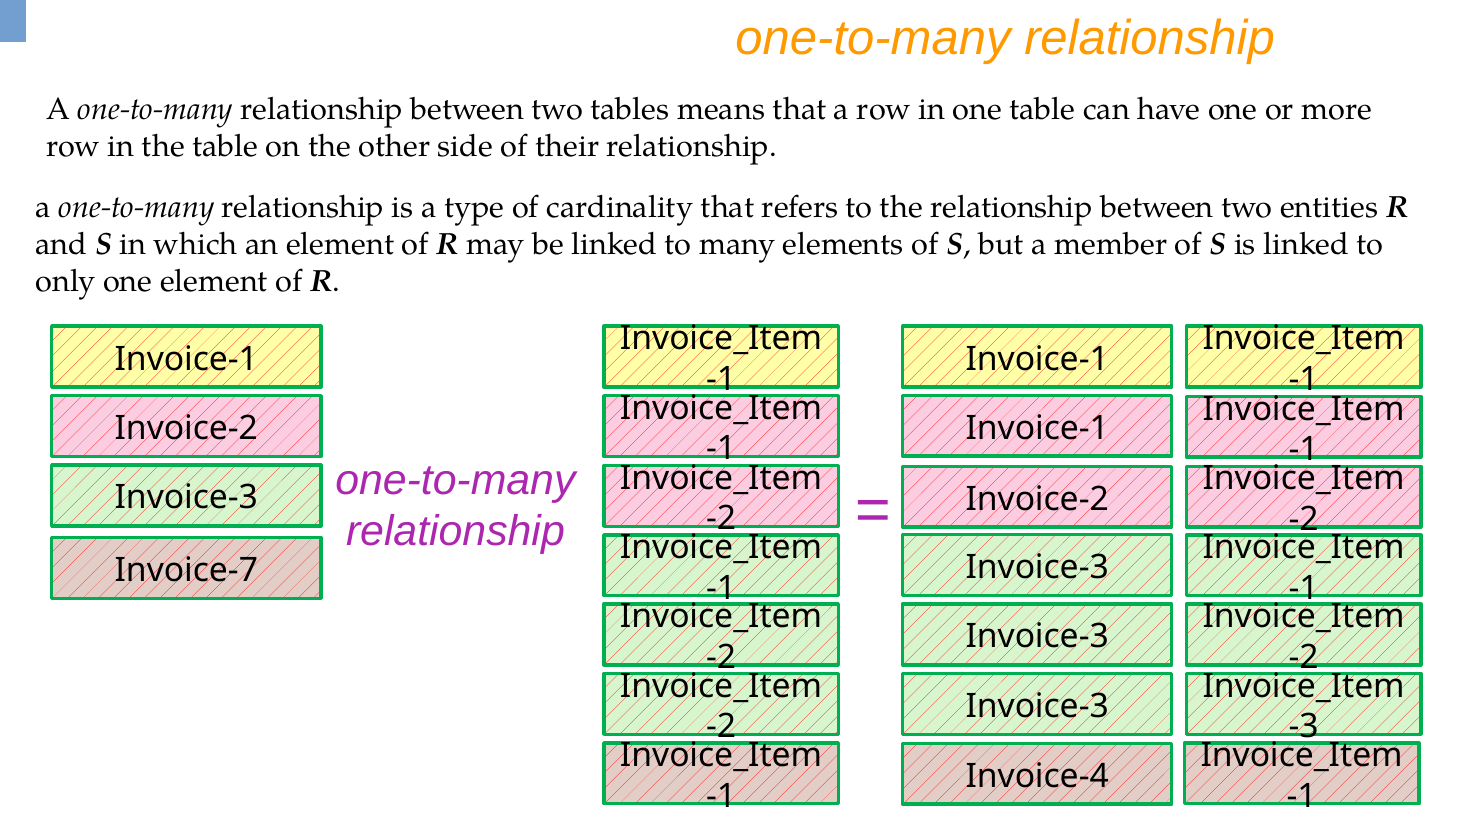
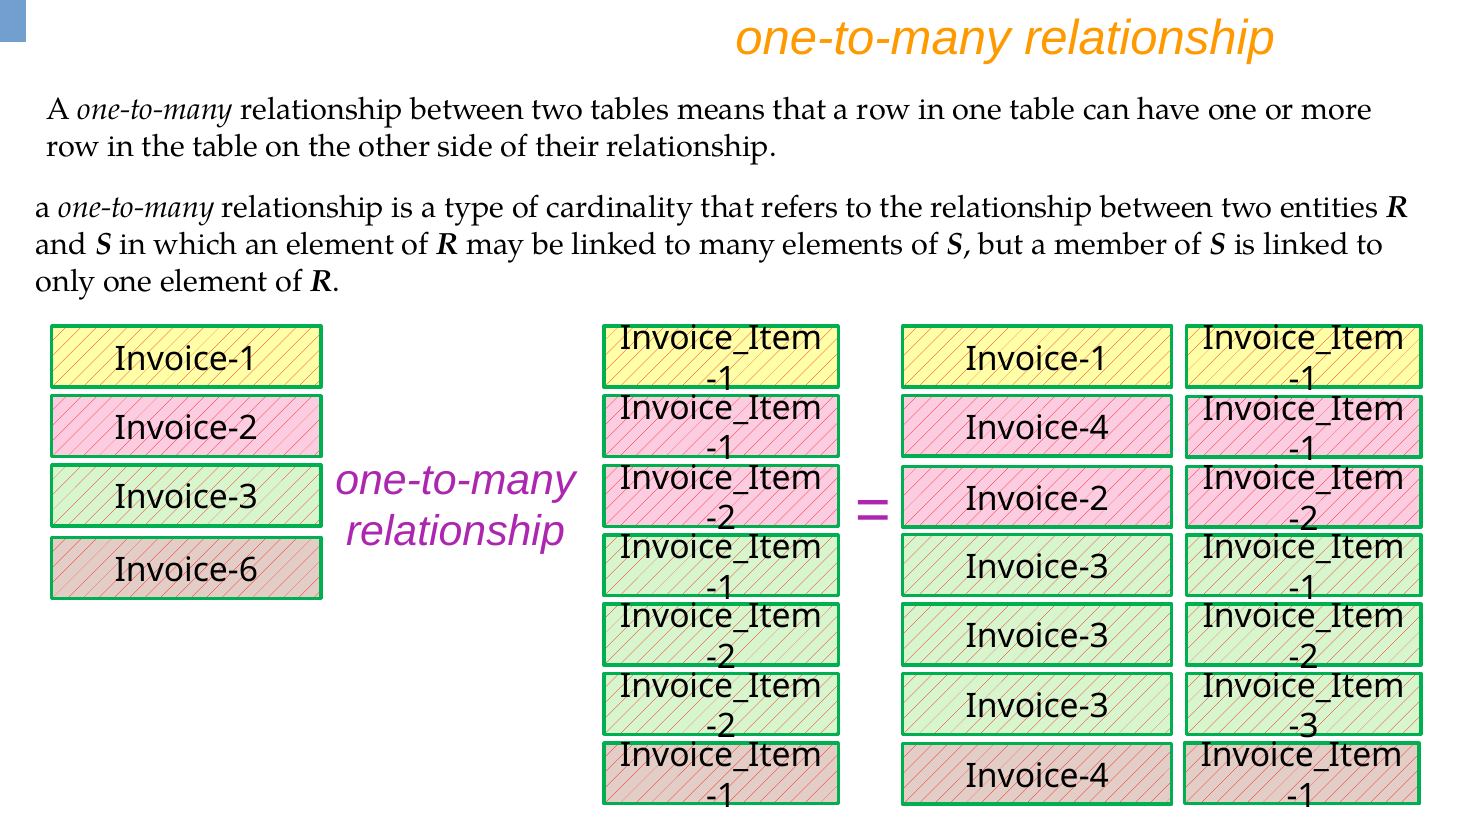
Invoice-1: Invoice-1 -> Invoice-4 (1037, 428)
Invoice-7: Invoice-7 -> Invoice-6 (186, 570)
